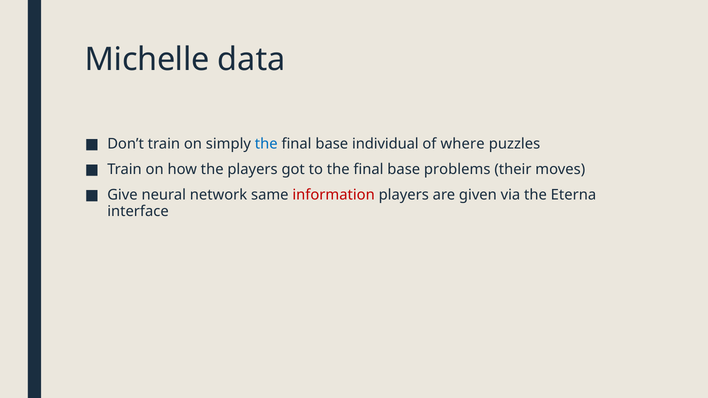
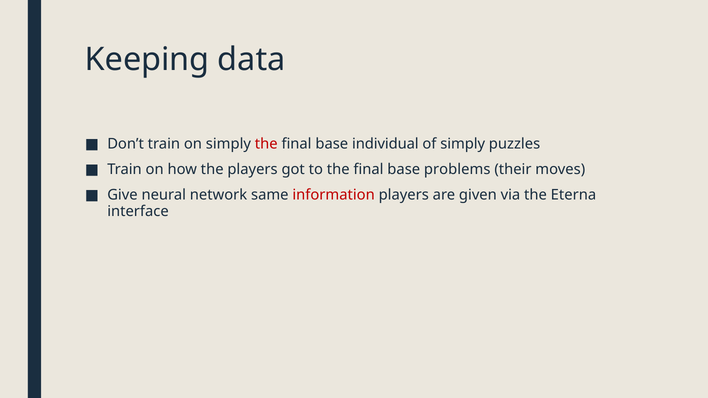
Michelle: Michelle -> Keeping (147, 59)
the colour: blue -> red (266, 144)
of where: where -> simply (463, 144)
